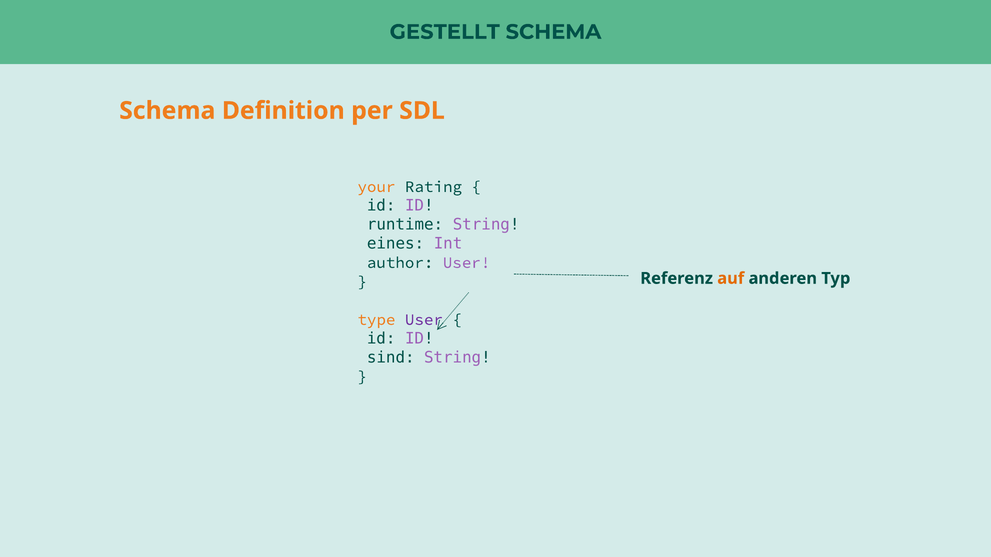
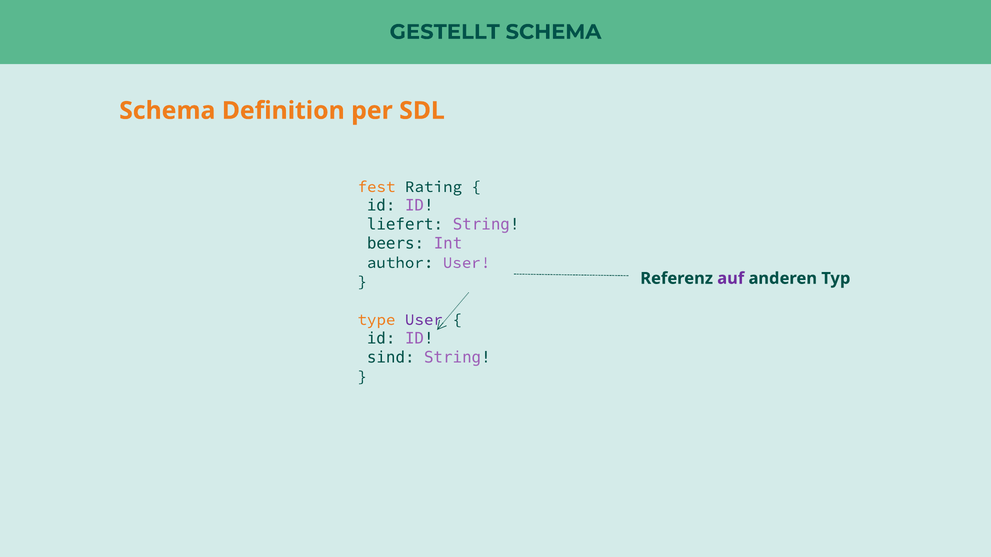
your: your -> fest (376, 187)
runtime: runtime -> liefert (405, 225)
eines: eines -> beers (396, 244)
auf colour: orange -> purple (731, 279)
